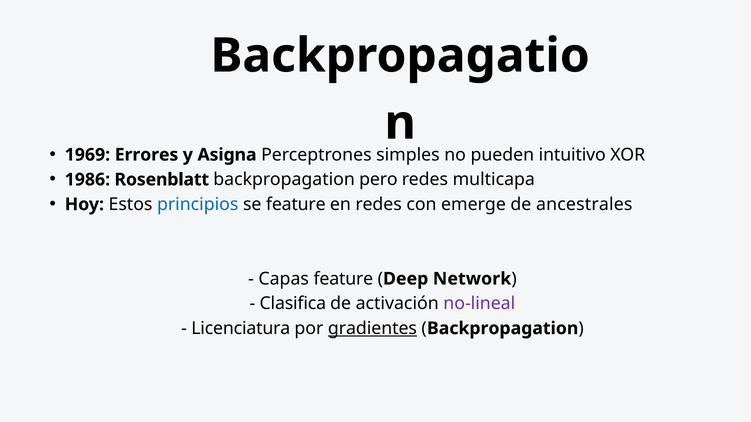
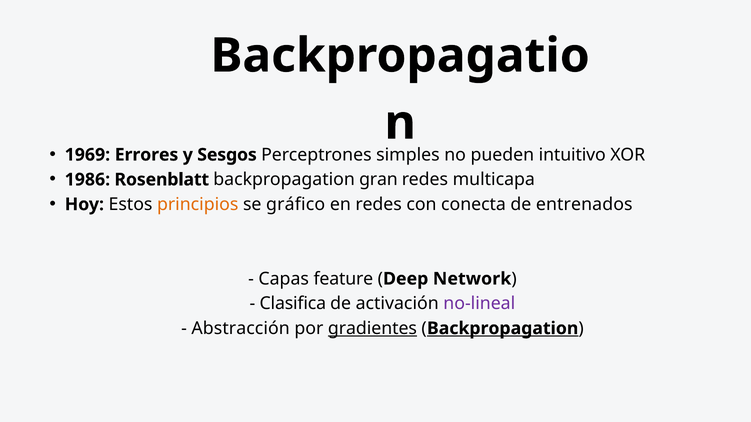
Asigna: Asigna -> Sesgos (227, 155)
pero: pero -> gran (378, 180)
principios colour: blue -> orange (198, 205)
se feature: feature -> gráfico (296, 205)
emerge: emerge -> conecta (474, 205)
ancestrales: ancestrales -> entrenados (584, 205)
Licenciatura: Licenciatura -> Abstracción (241, 329)
Backpropagation underline: none -> present (503, 329)
